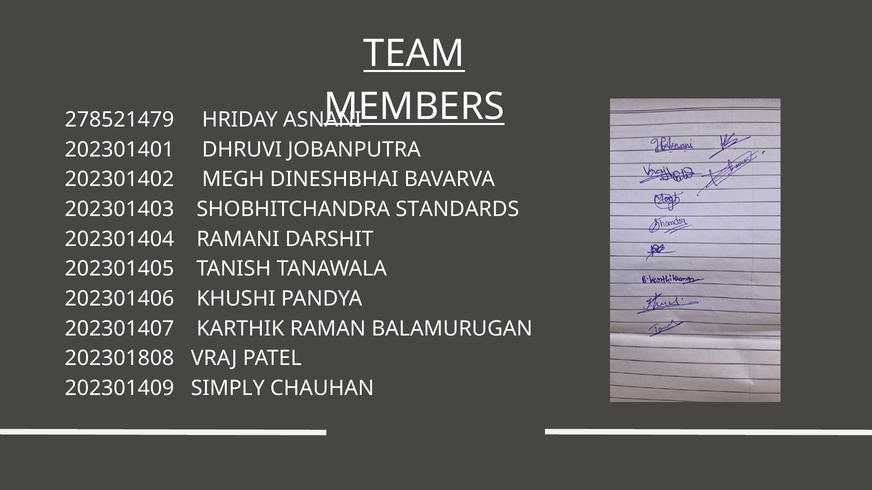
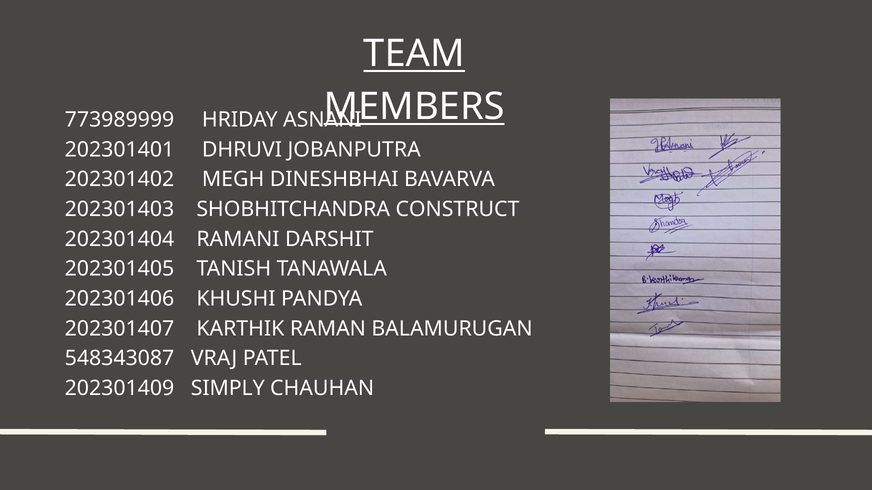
278521479: 278521479 -> 773989999 (119, 120)
STANDARDS: STANDARDS -> CONSTRUCT (457, 209)
202301808: 202301808 -> 548343087 (119, 359)
